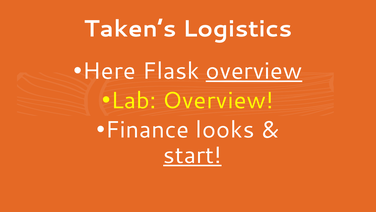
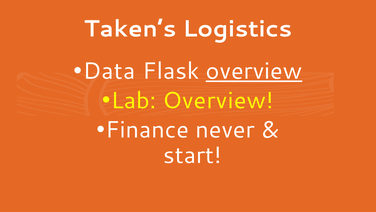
Here: Here -> Data (109, 71)
looks: looks -> never (225, 130)
start underline: present -> none (192, 155)
